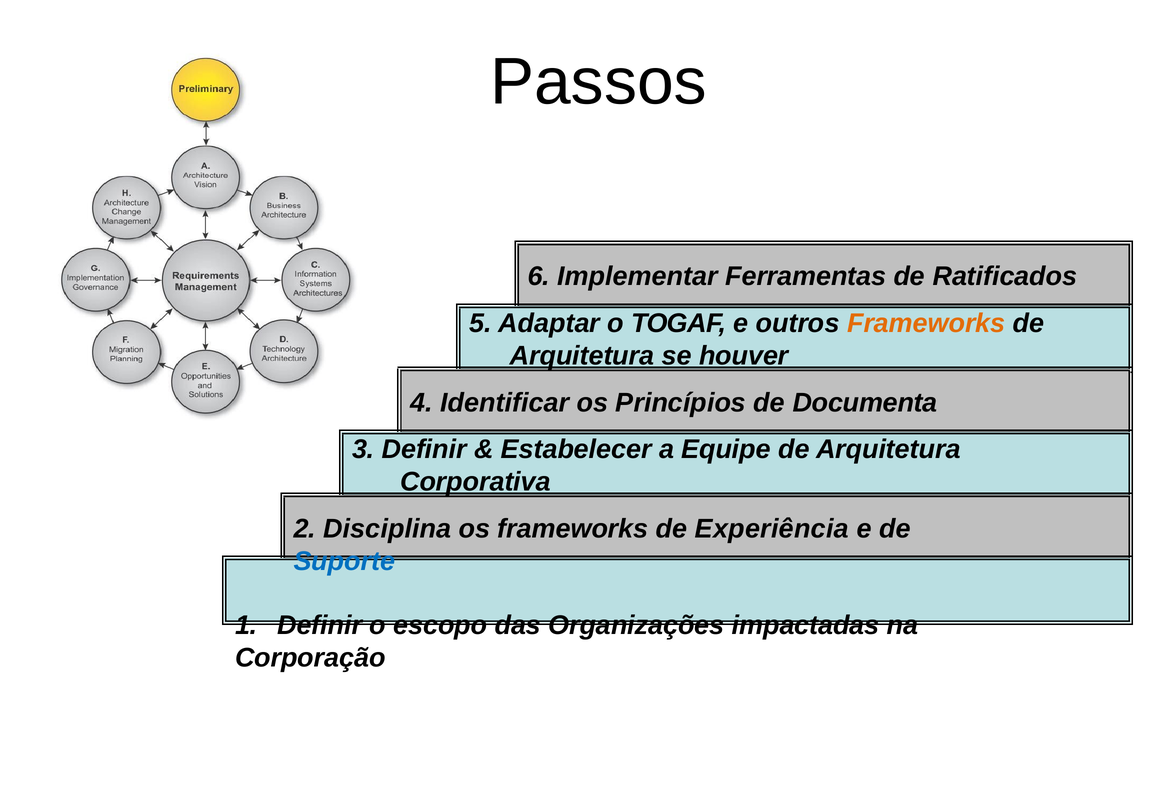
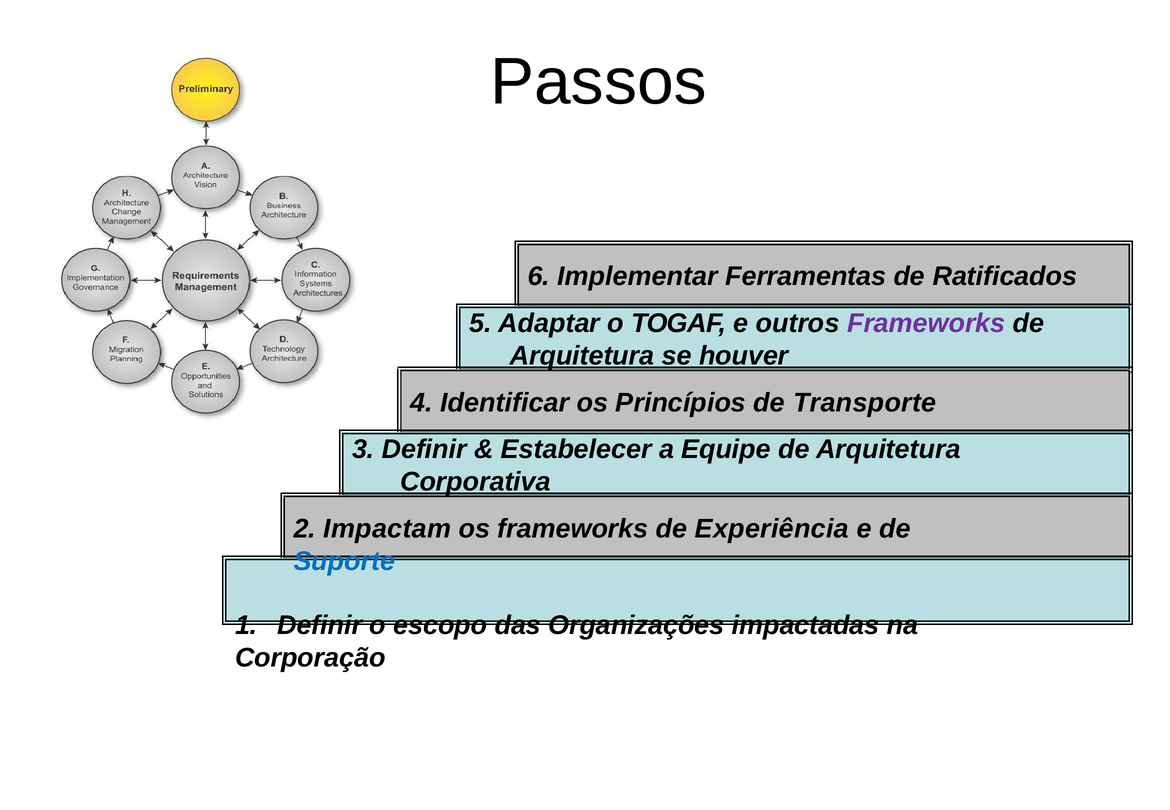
Frameworks colour: orange -> purple (926, 323)
Documenta: Documenta -> Transporte (865, 403)
Disciplina: Disciplina -> Impactam (387, 529)
